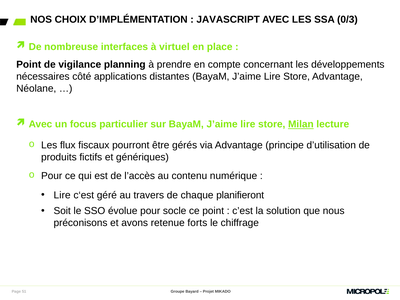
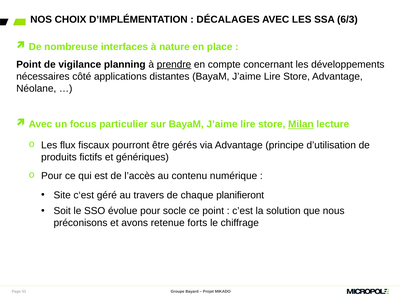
JAVASCRIPT: JAVASCRIPT -> DÉCALAGES (228, 19)
0/3: 0/3 -> 6/3 (347, 19)
virtuel: virtuel -> nature (174, 47)
prendre underline: none -> present (174, 64)
Lire: Lire -> Site (62, 195)
